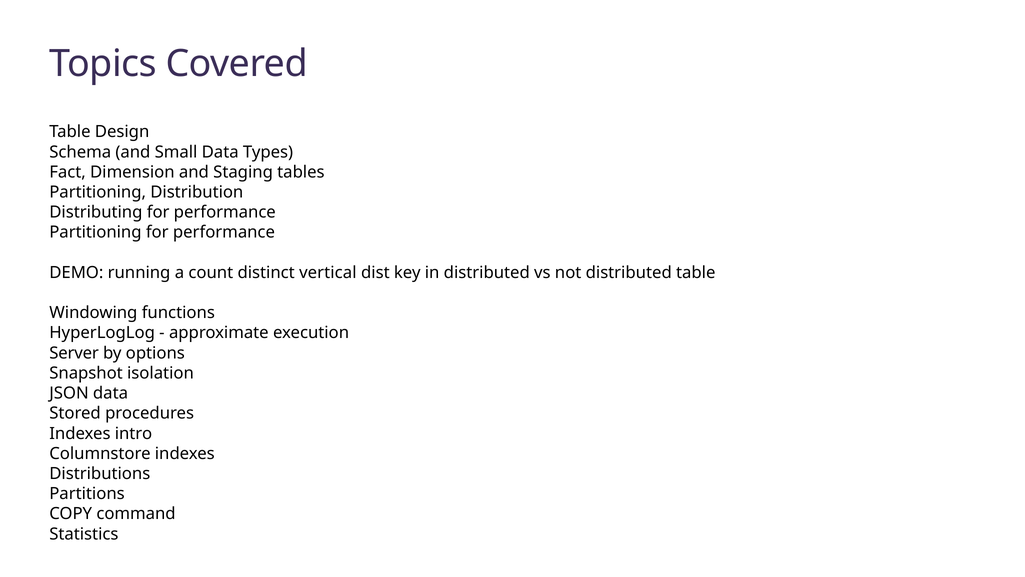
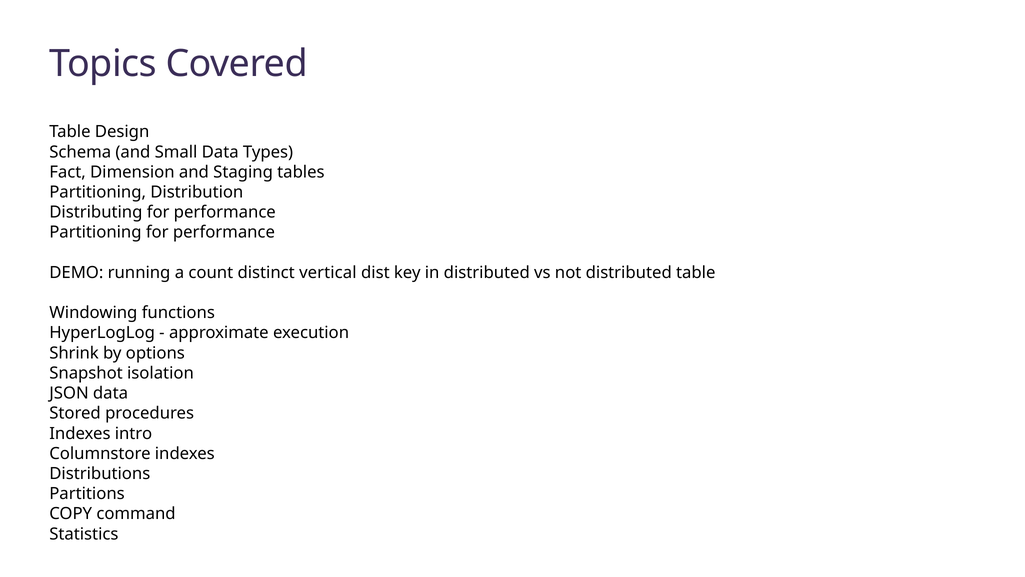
Server: Server -> Shrink (74, 353)
